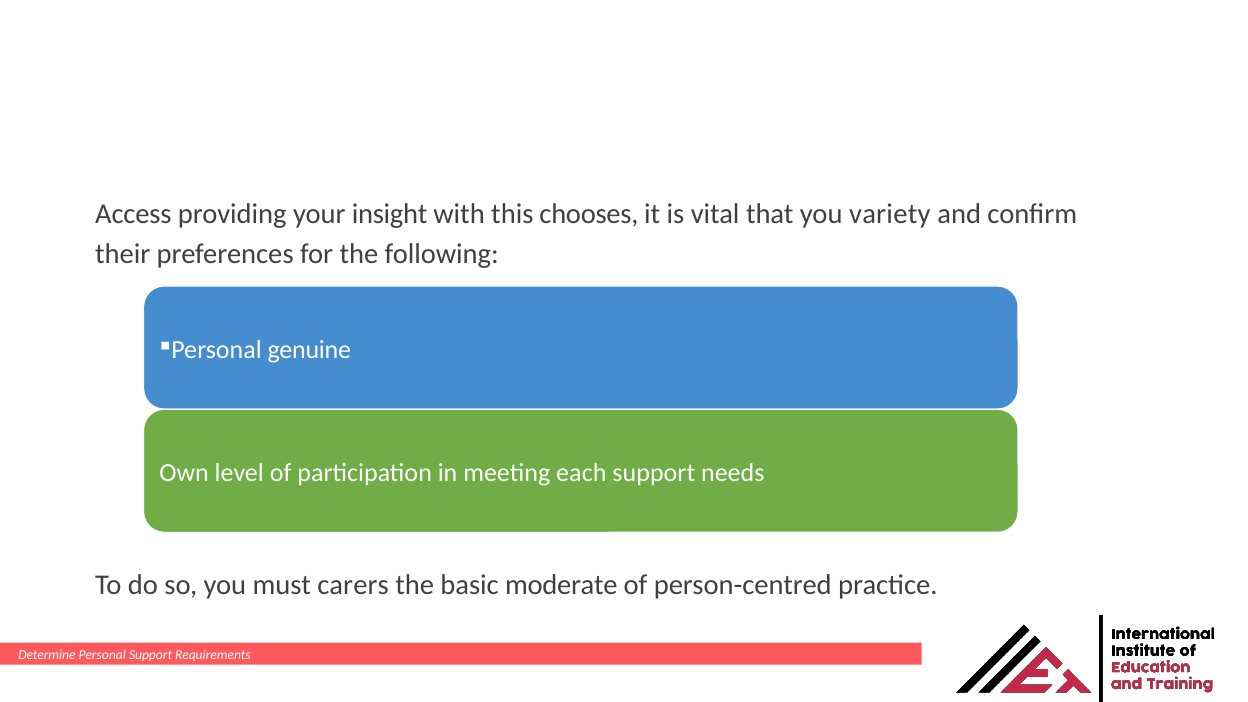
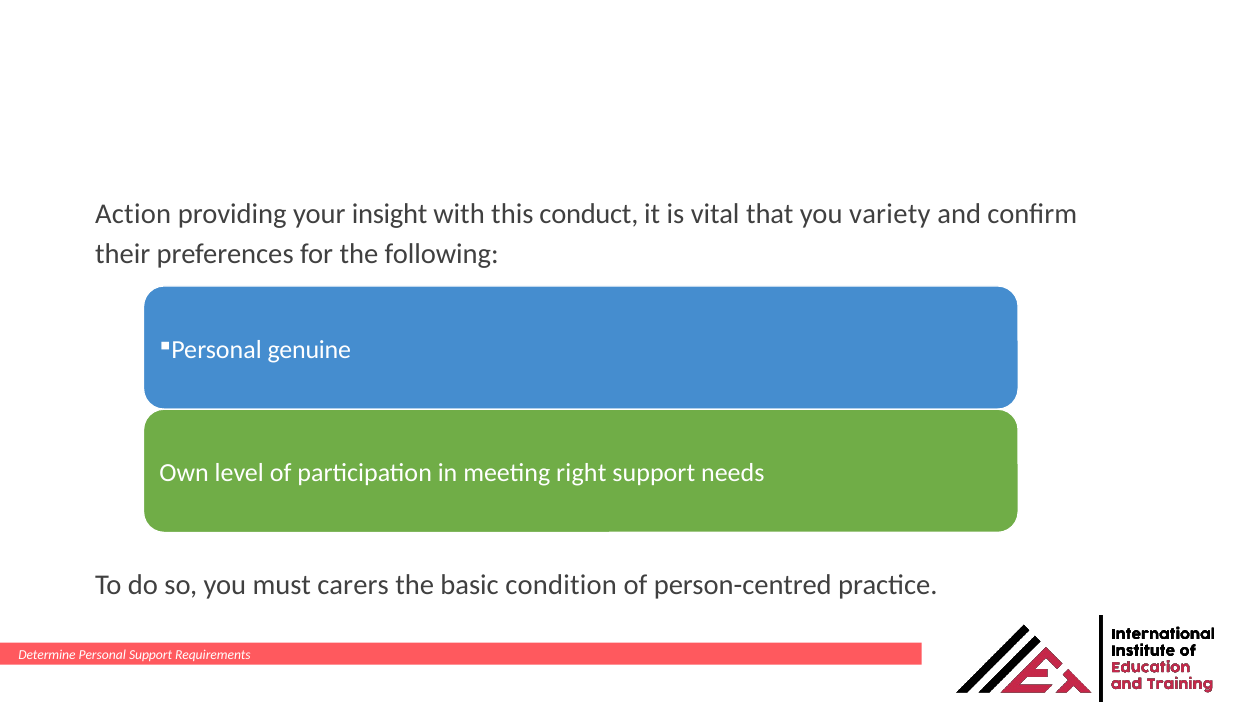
Access: Access -> Action (133, 214)
chooses: chooses -> conduct (589, 214)
each: each -> right (581, 473)
moderate: moderate -> condition (561, 585)
